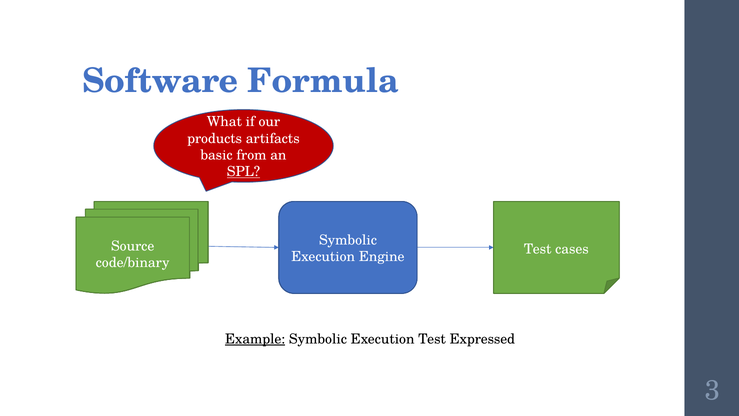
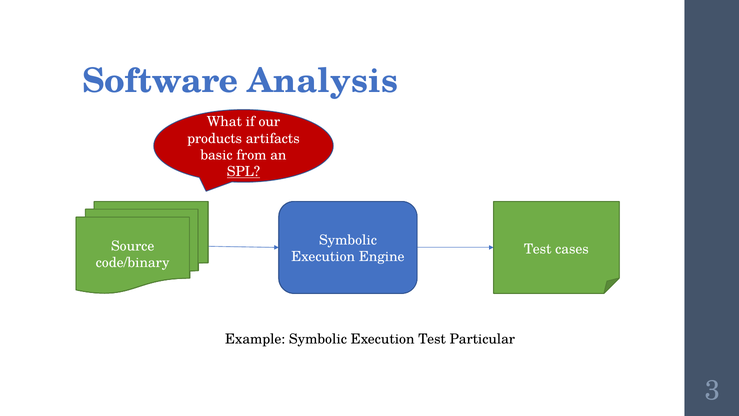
Software Formula: Formula -> Analysis (323, 81)
Example underline: present -> none (255, 339)
Expressed: Expressed -> Particular (482, 339)
